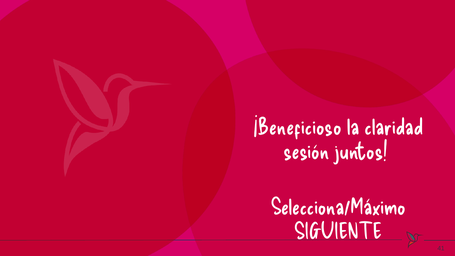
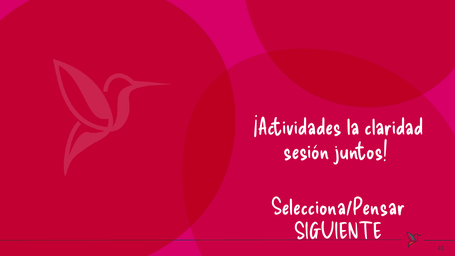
¡Beneficioso: ¡Beneficioso -> ¡Actividades (298, 127)
Selecciona/Máximo: Selecciona/Máximo -> Selecciona/Pensar (338, 207)
